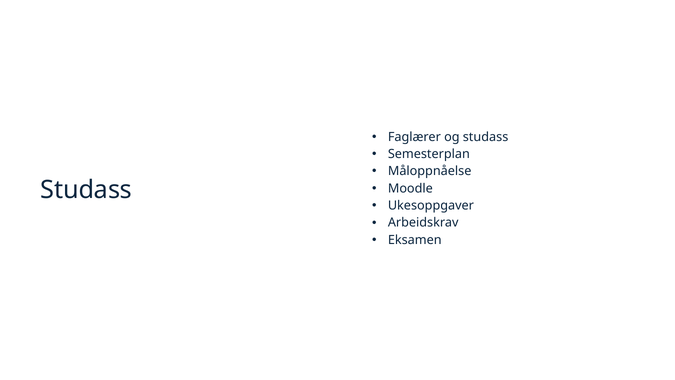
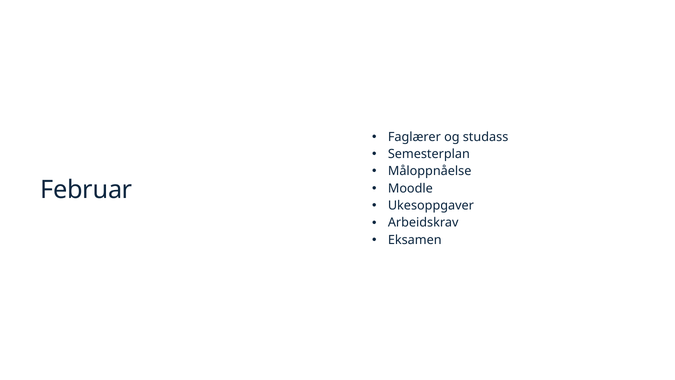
Studass: Studass -> Februar (86, 190)
